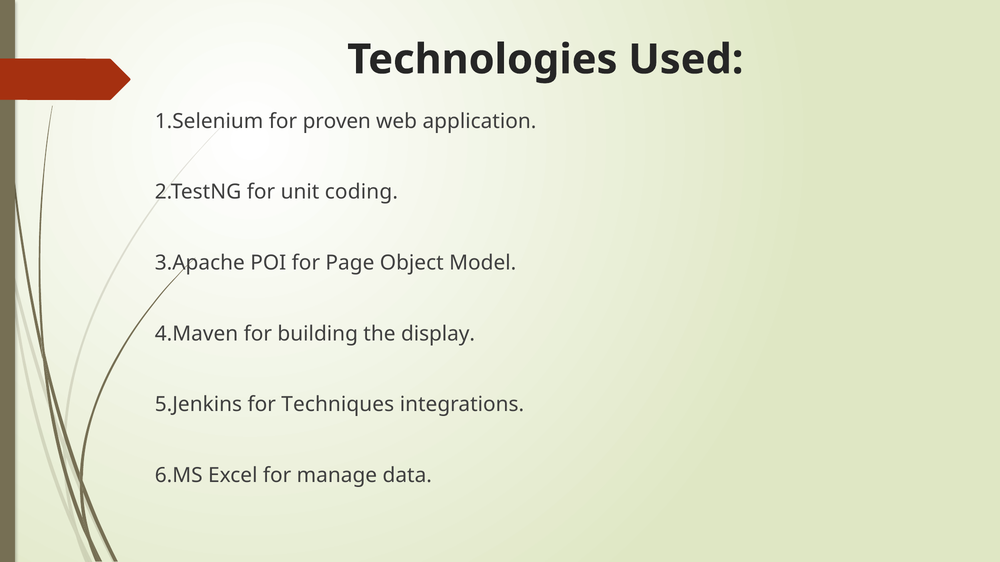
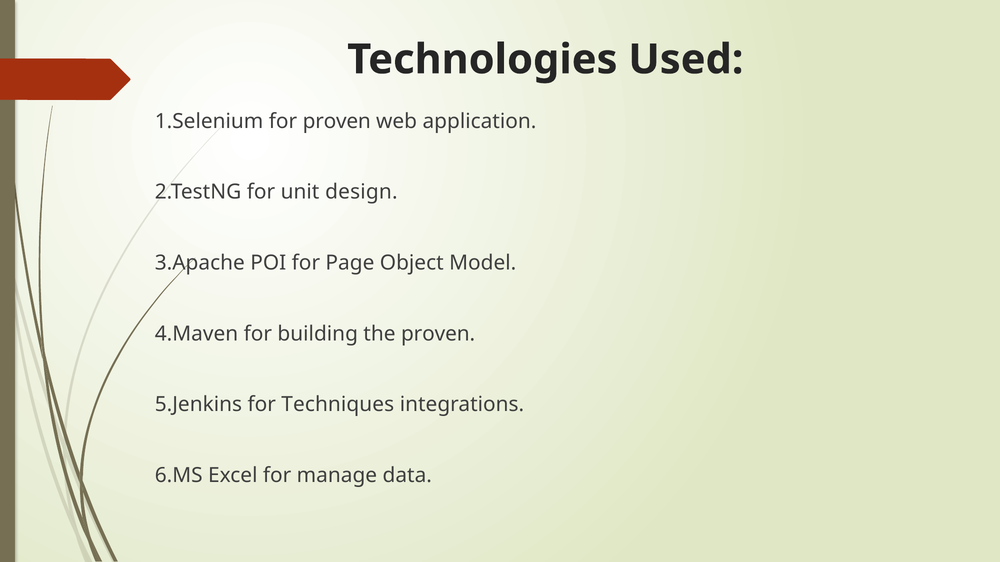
coding: coding -> design (361, 192)
the display: display -> proven (438, 334)
